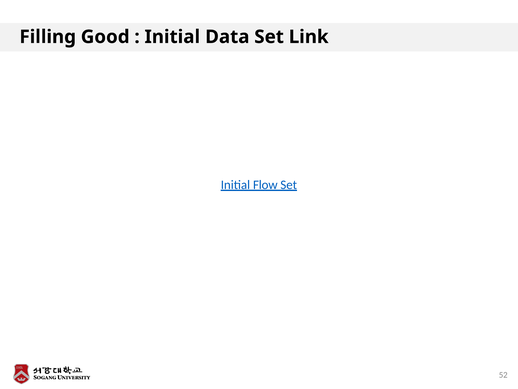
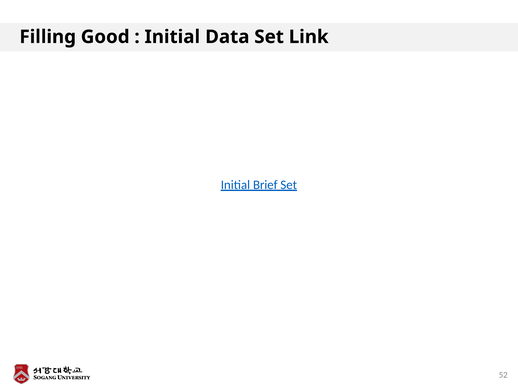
Flow: Flow -> Brief (265, 185)
